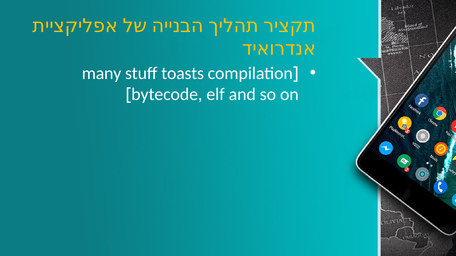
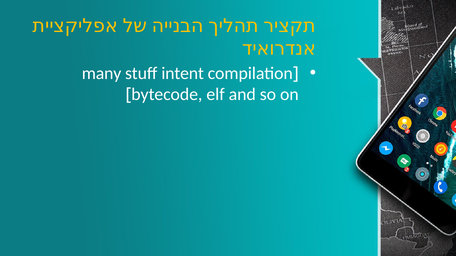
toasts: toasts -> intent (183, 73)
